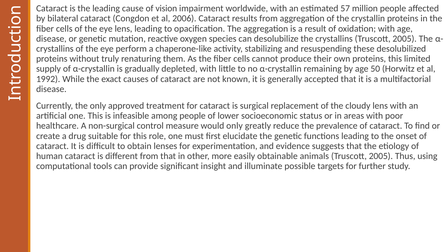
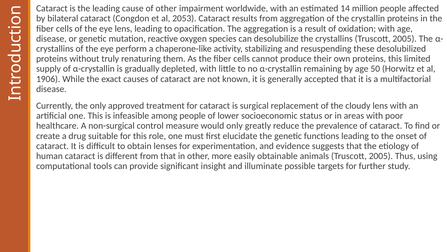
of vision: vision -> other (166, 8)
57: 57 -> 14 (345, 8)
2006: 2006 -> 2053 (184, 18)
1992: 1992 -> 1906 (48, 79)
